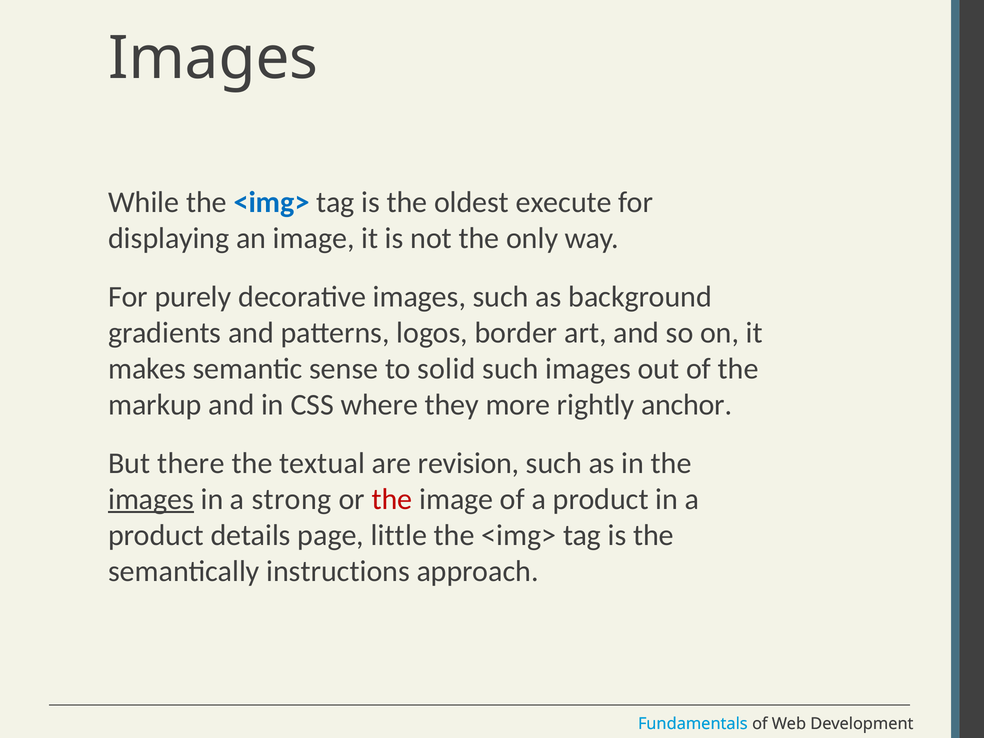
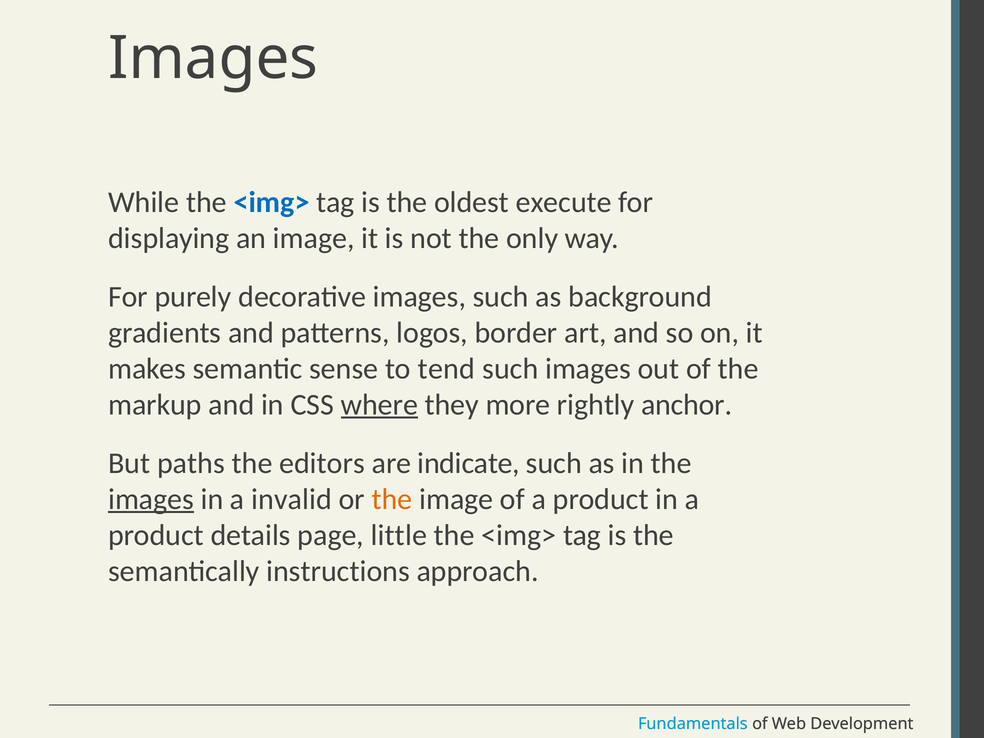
solid: solid -> tend (446, 369)
where underline: none -> present (379, 405)
there: there -> paths (191, 463)
textual: textual -> editors (322, 463)
revision: revision -> indicate (469, 463)
strong: strong -> invalid (292, 499)
the colour: red -> orange (392, 499)
